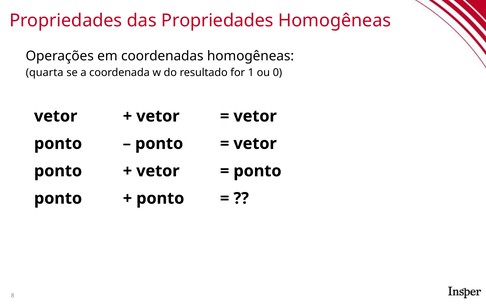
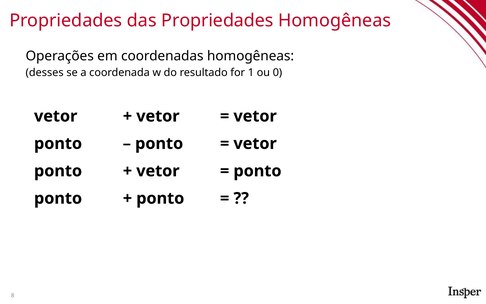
quarta: quarta -> desses (45, 73)
